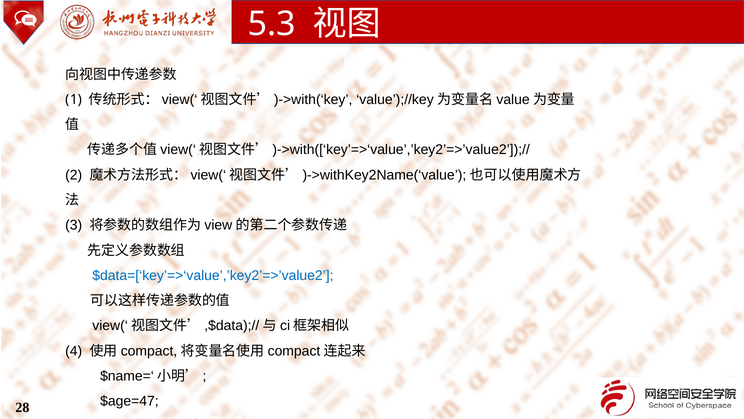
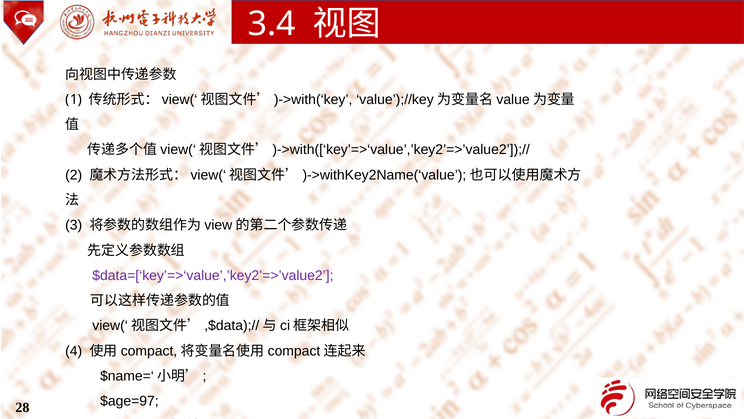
5.3: 5.3 -> 3.4 (272, 24)
$data=[‘key’=>‘value’,’key2’=>’value2 colour: blue -> purple (213, 275)
$age=47: $age=47 -> $age=97 (129, 401)
